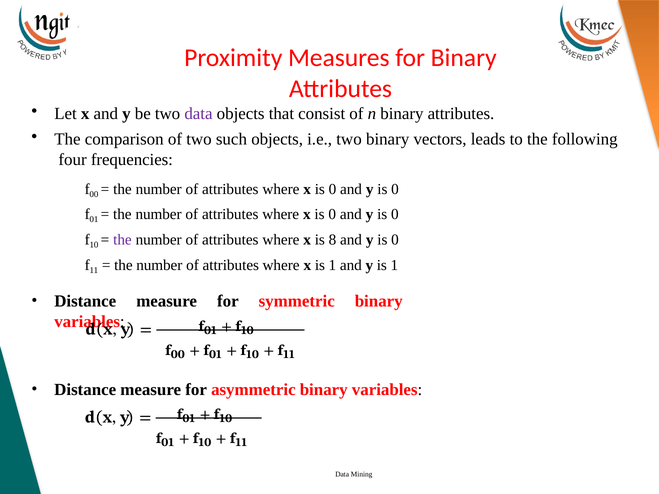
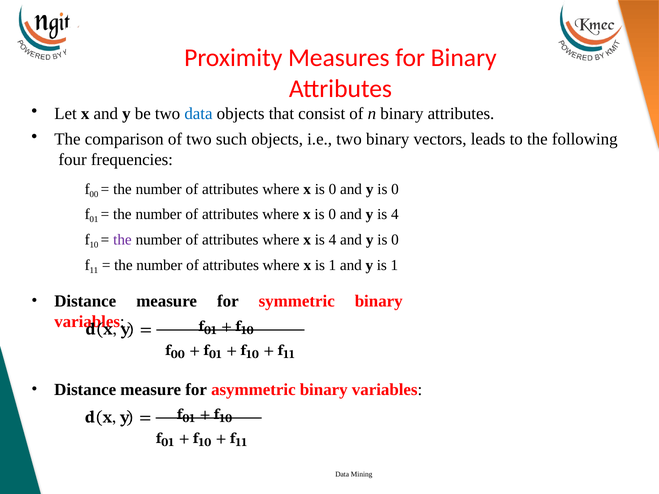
data colour: purple -> blue (198, 114)
0: 0 -> 4 (395, 214)
x is 8: 8 -> 4 (332, 240)
